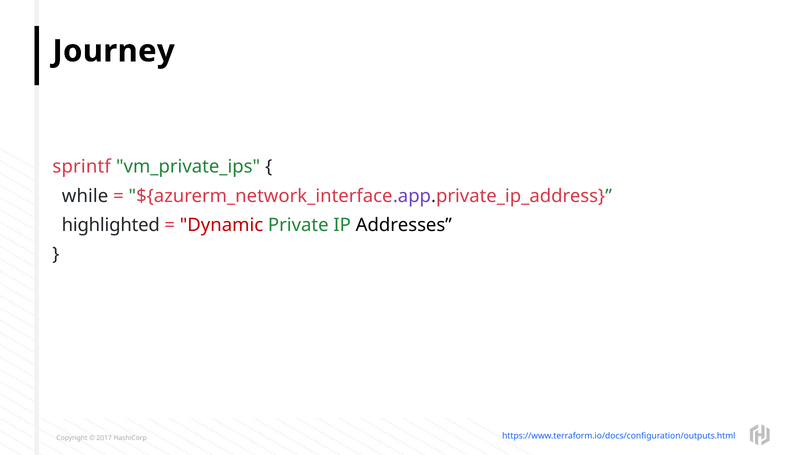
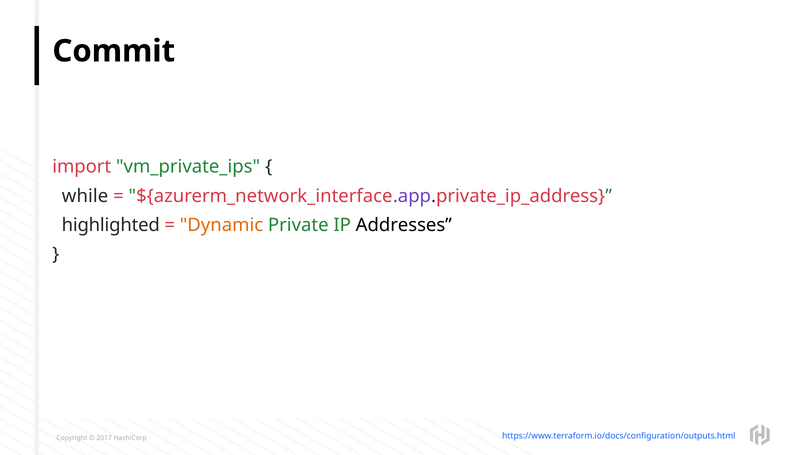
Journey: Journey -> Commit (114, 51)
sprintf: sprintf -> import (82, 167)
Dynamic colour: red -> orange (221, 225)
